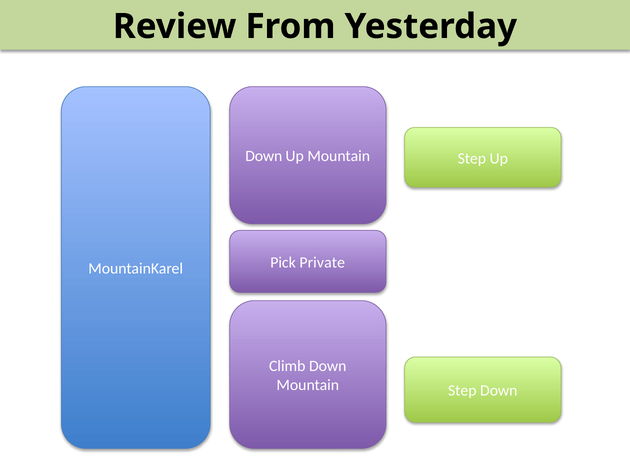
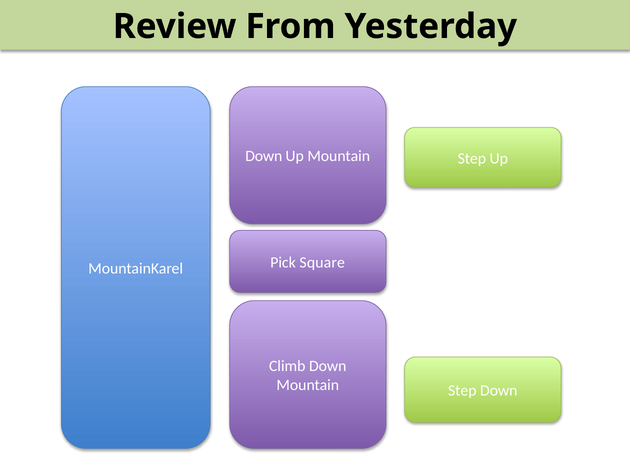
Private: Private -> Square (322, 263)
